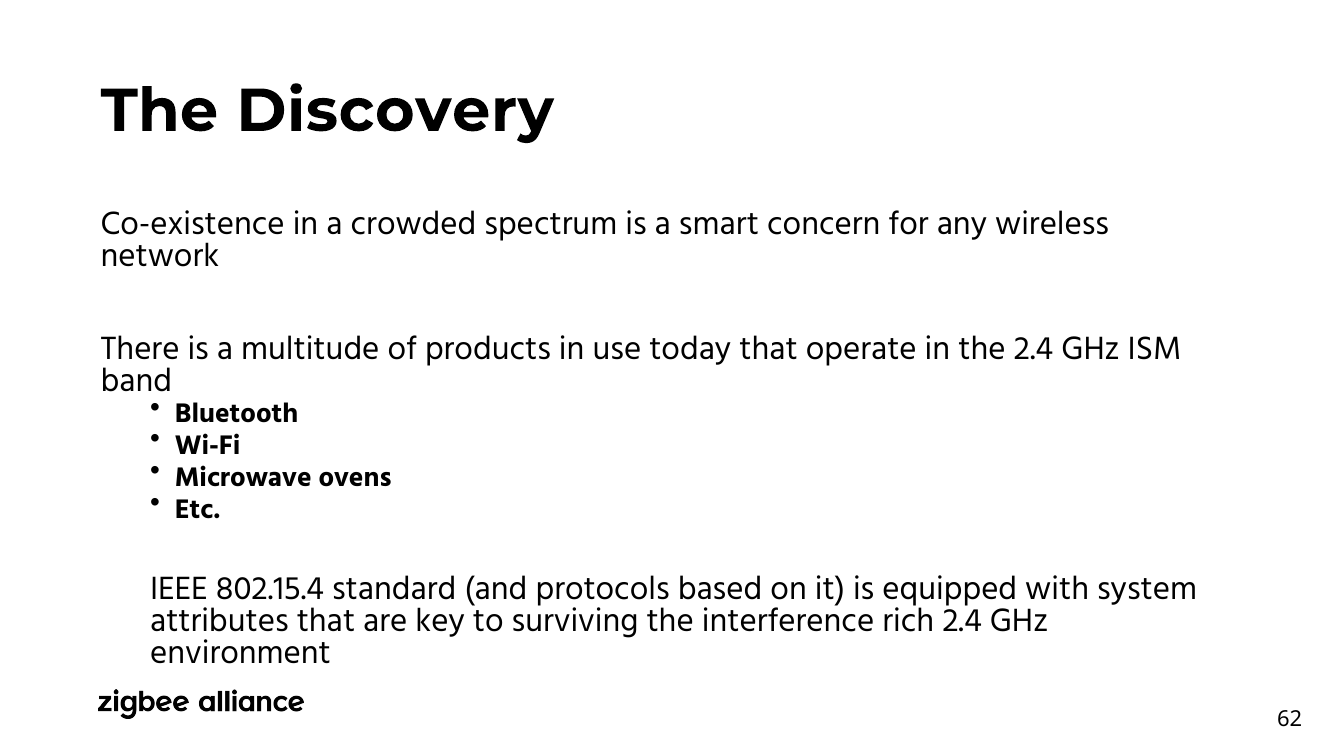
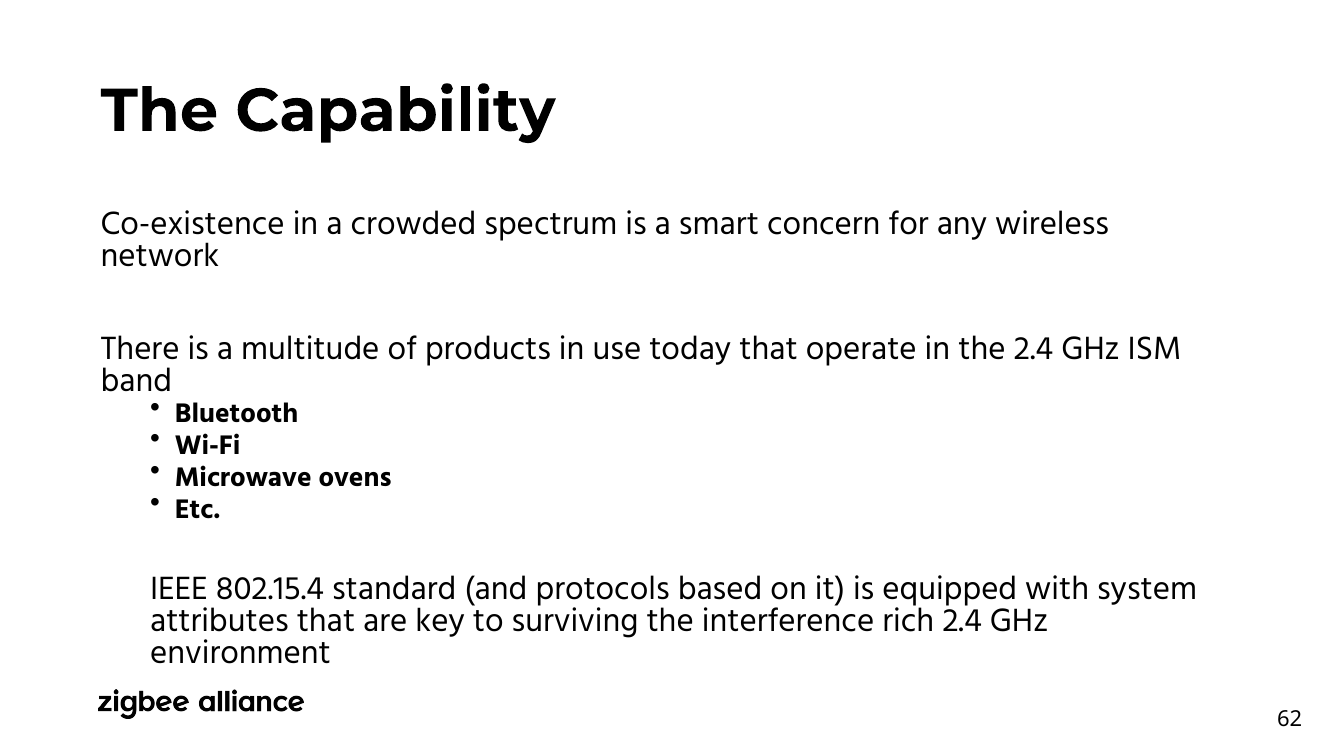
Discovery: Discovery -> Capability (395, 111)
